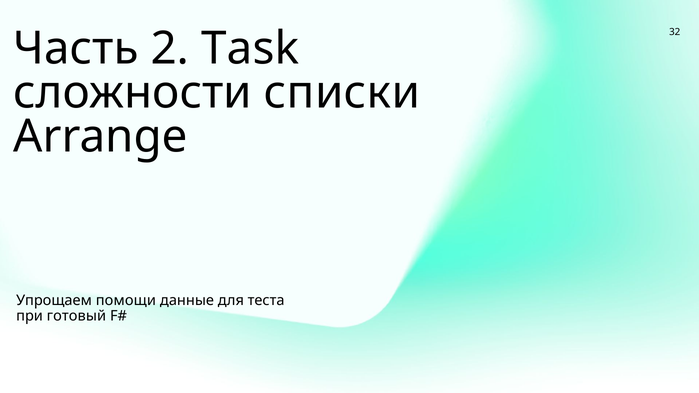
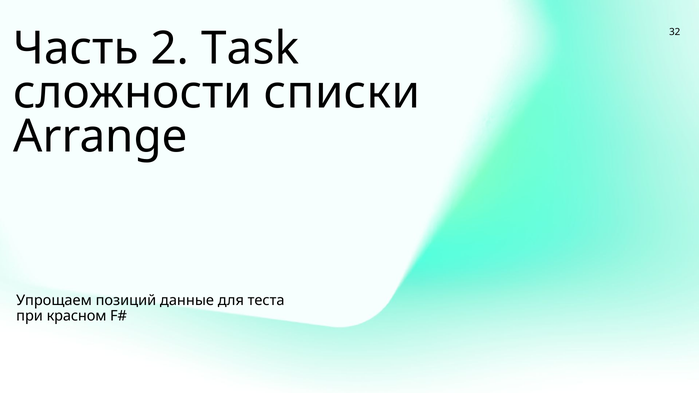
помощи: помощи -> позиций (126, 301)
готовый: готовый -> красном (77, 316)
